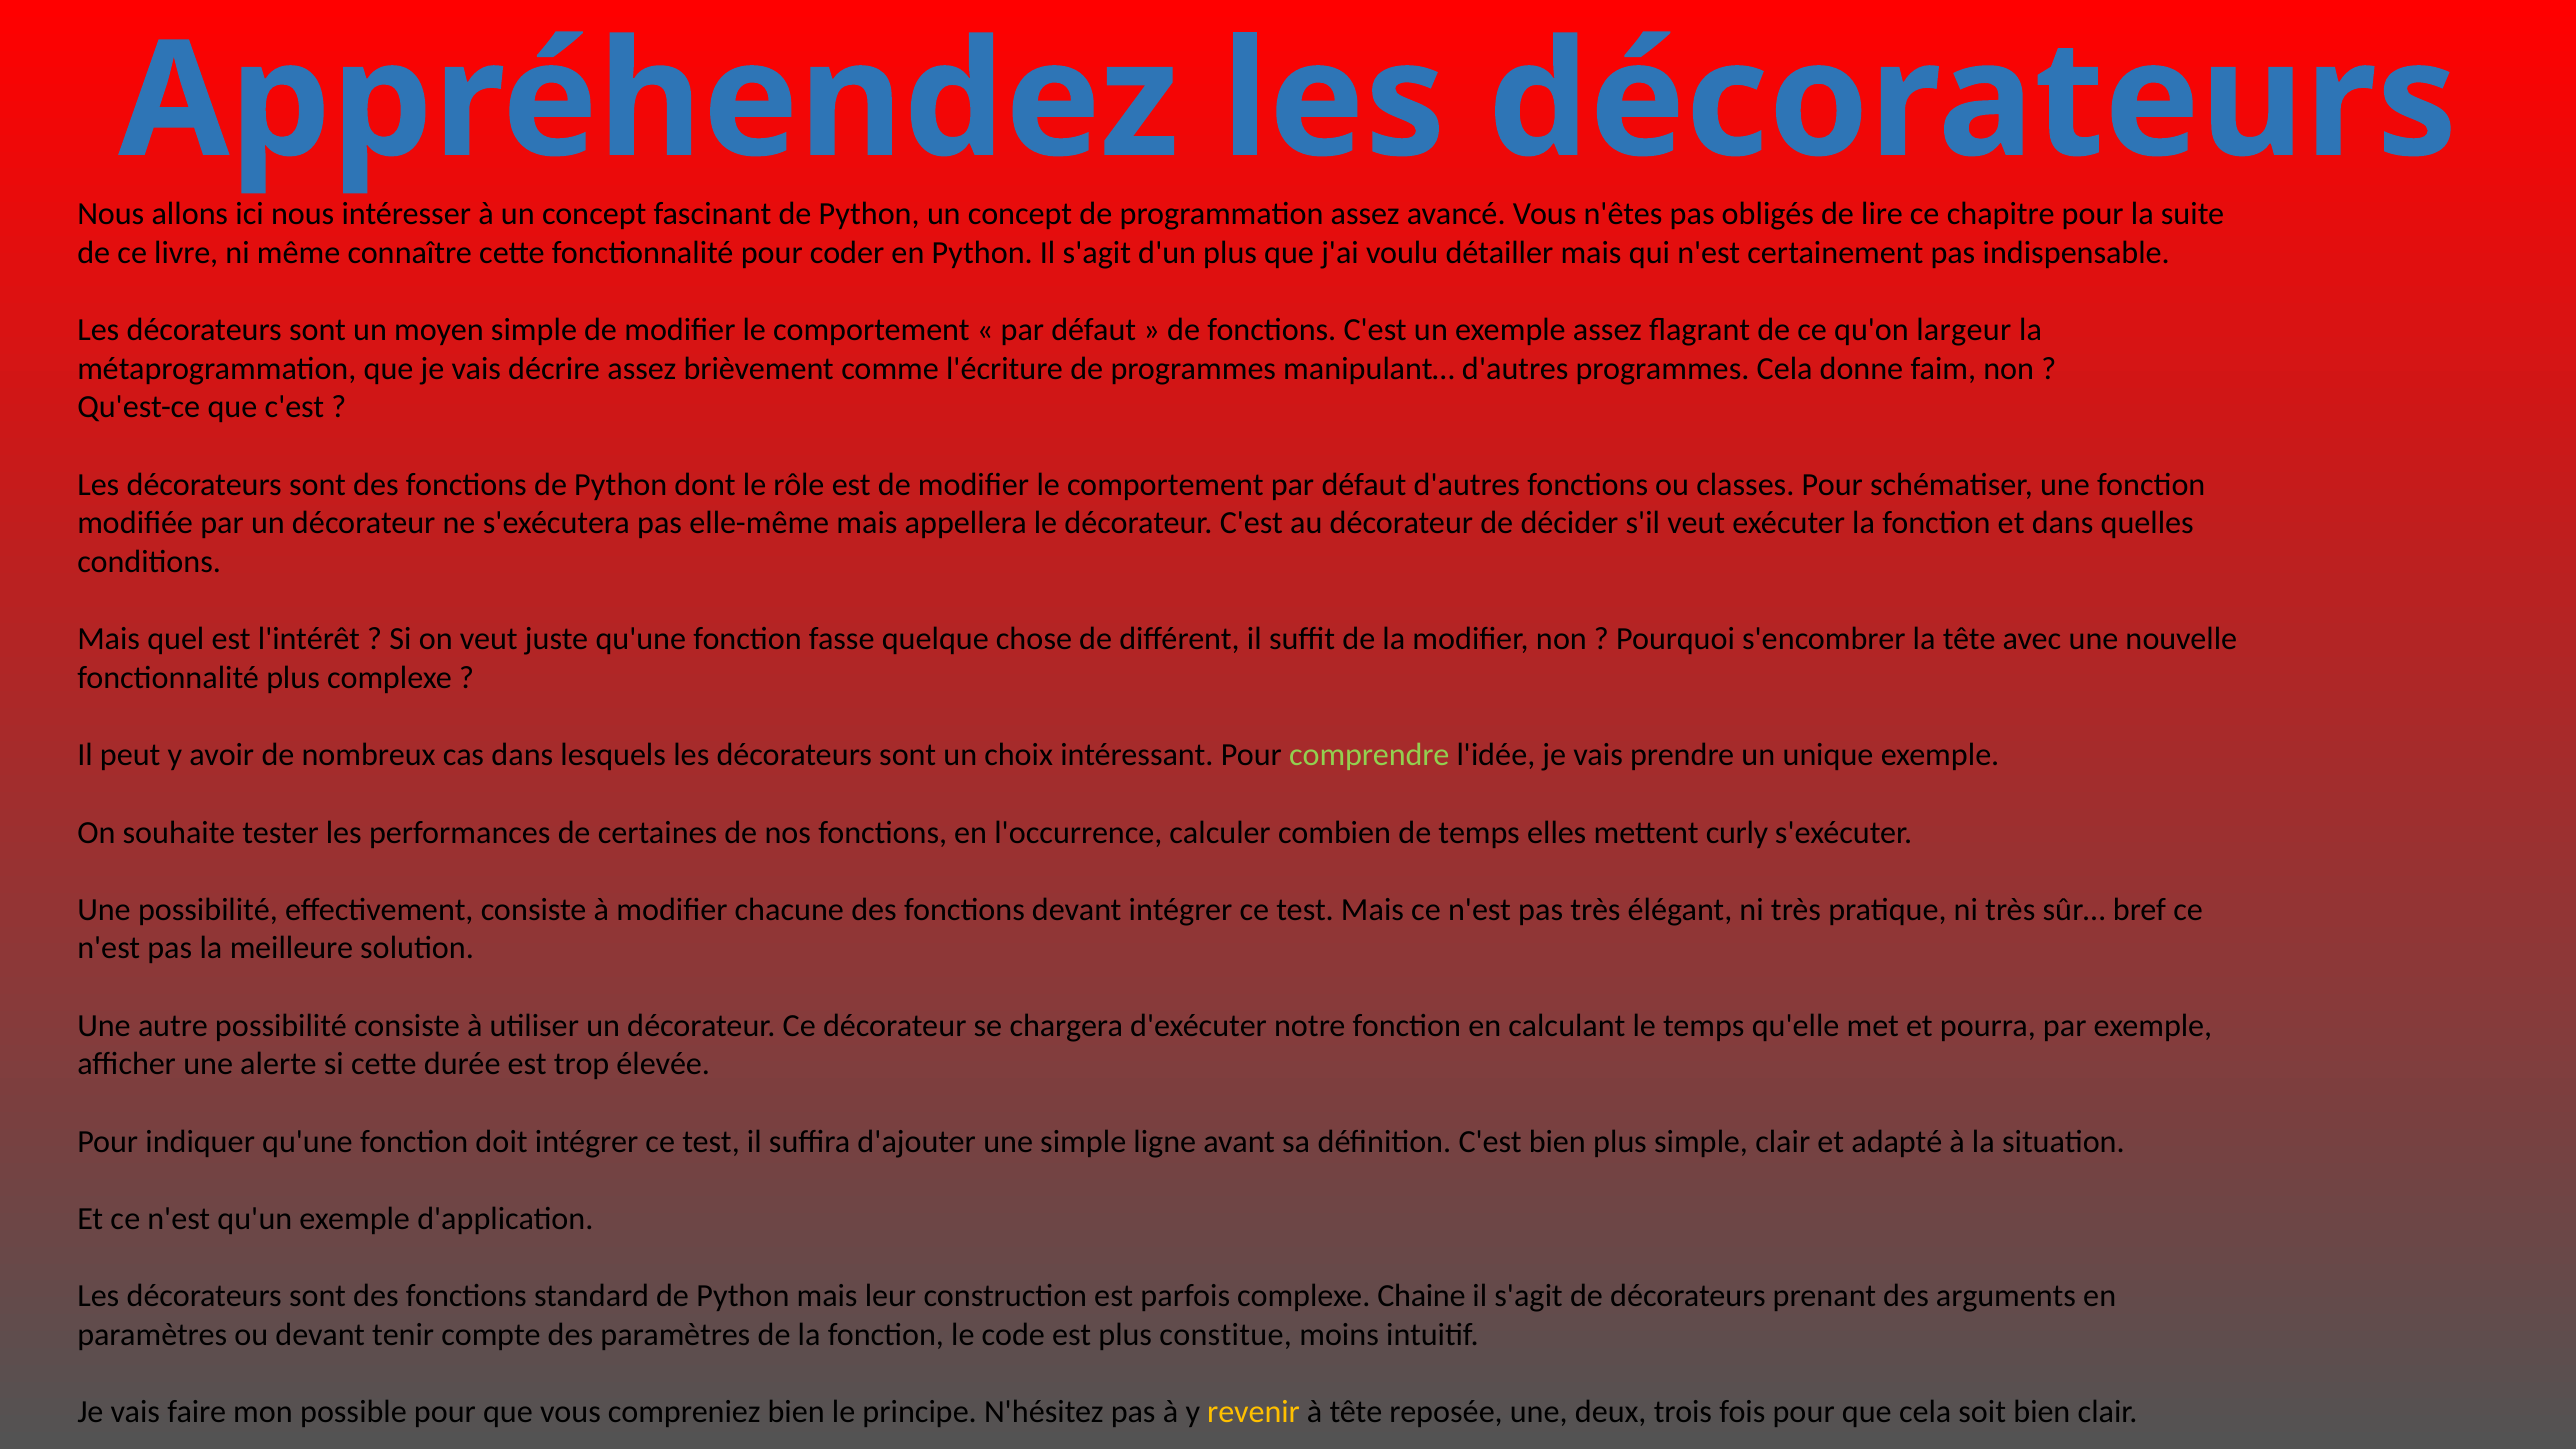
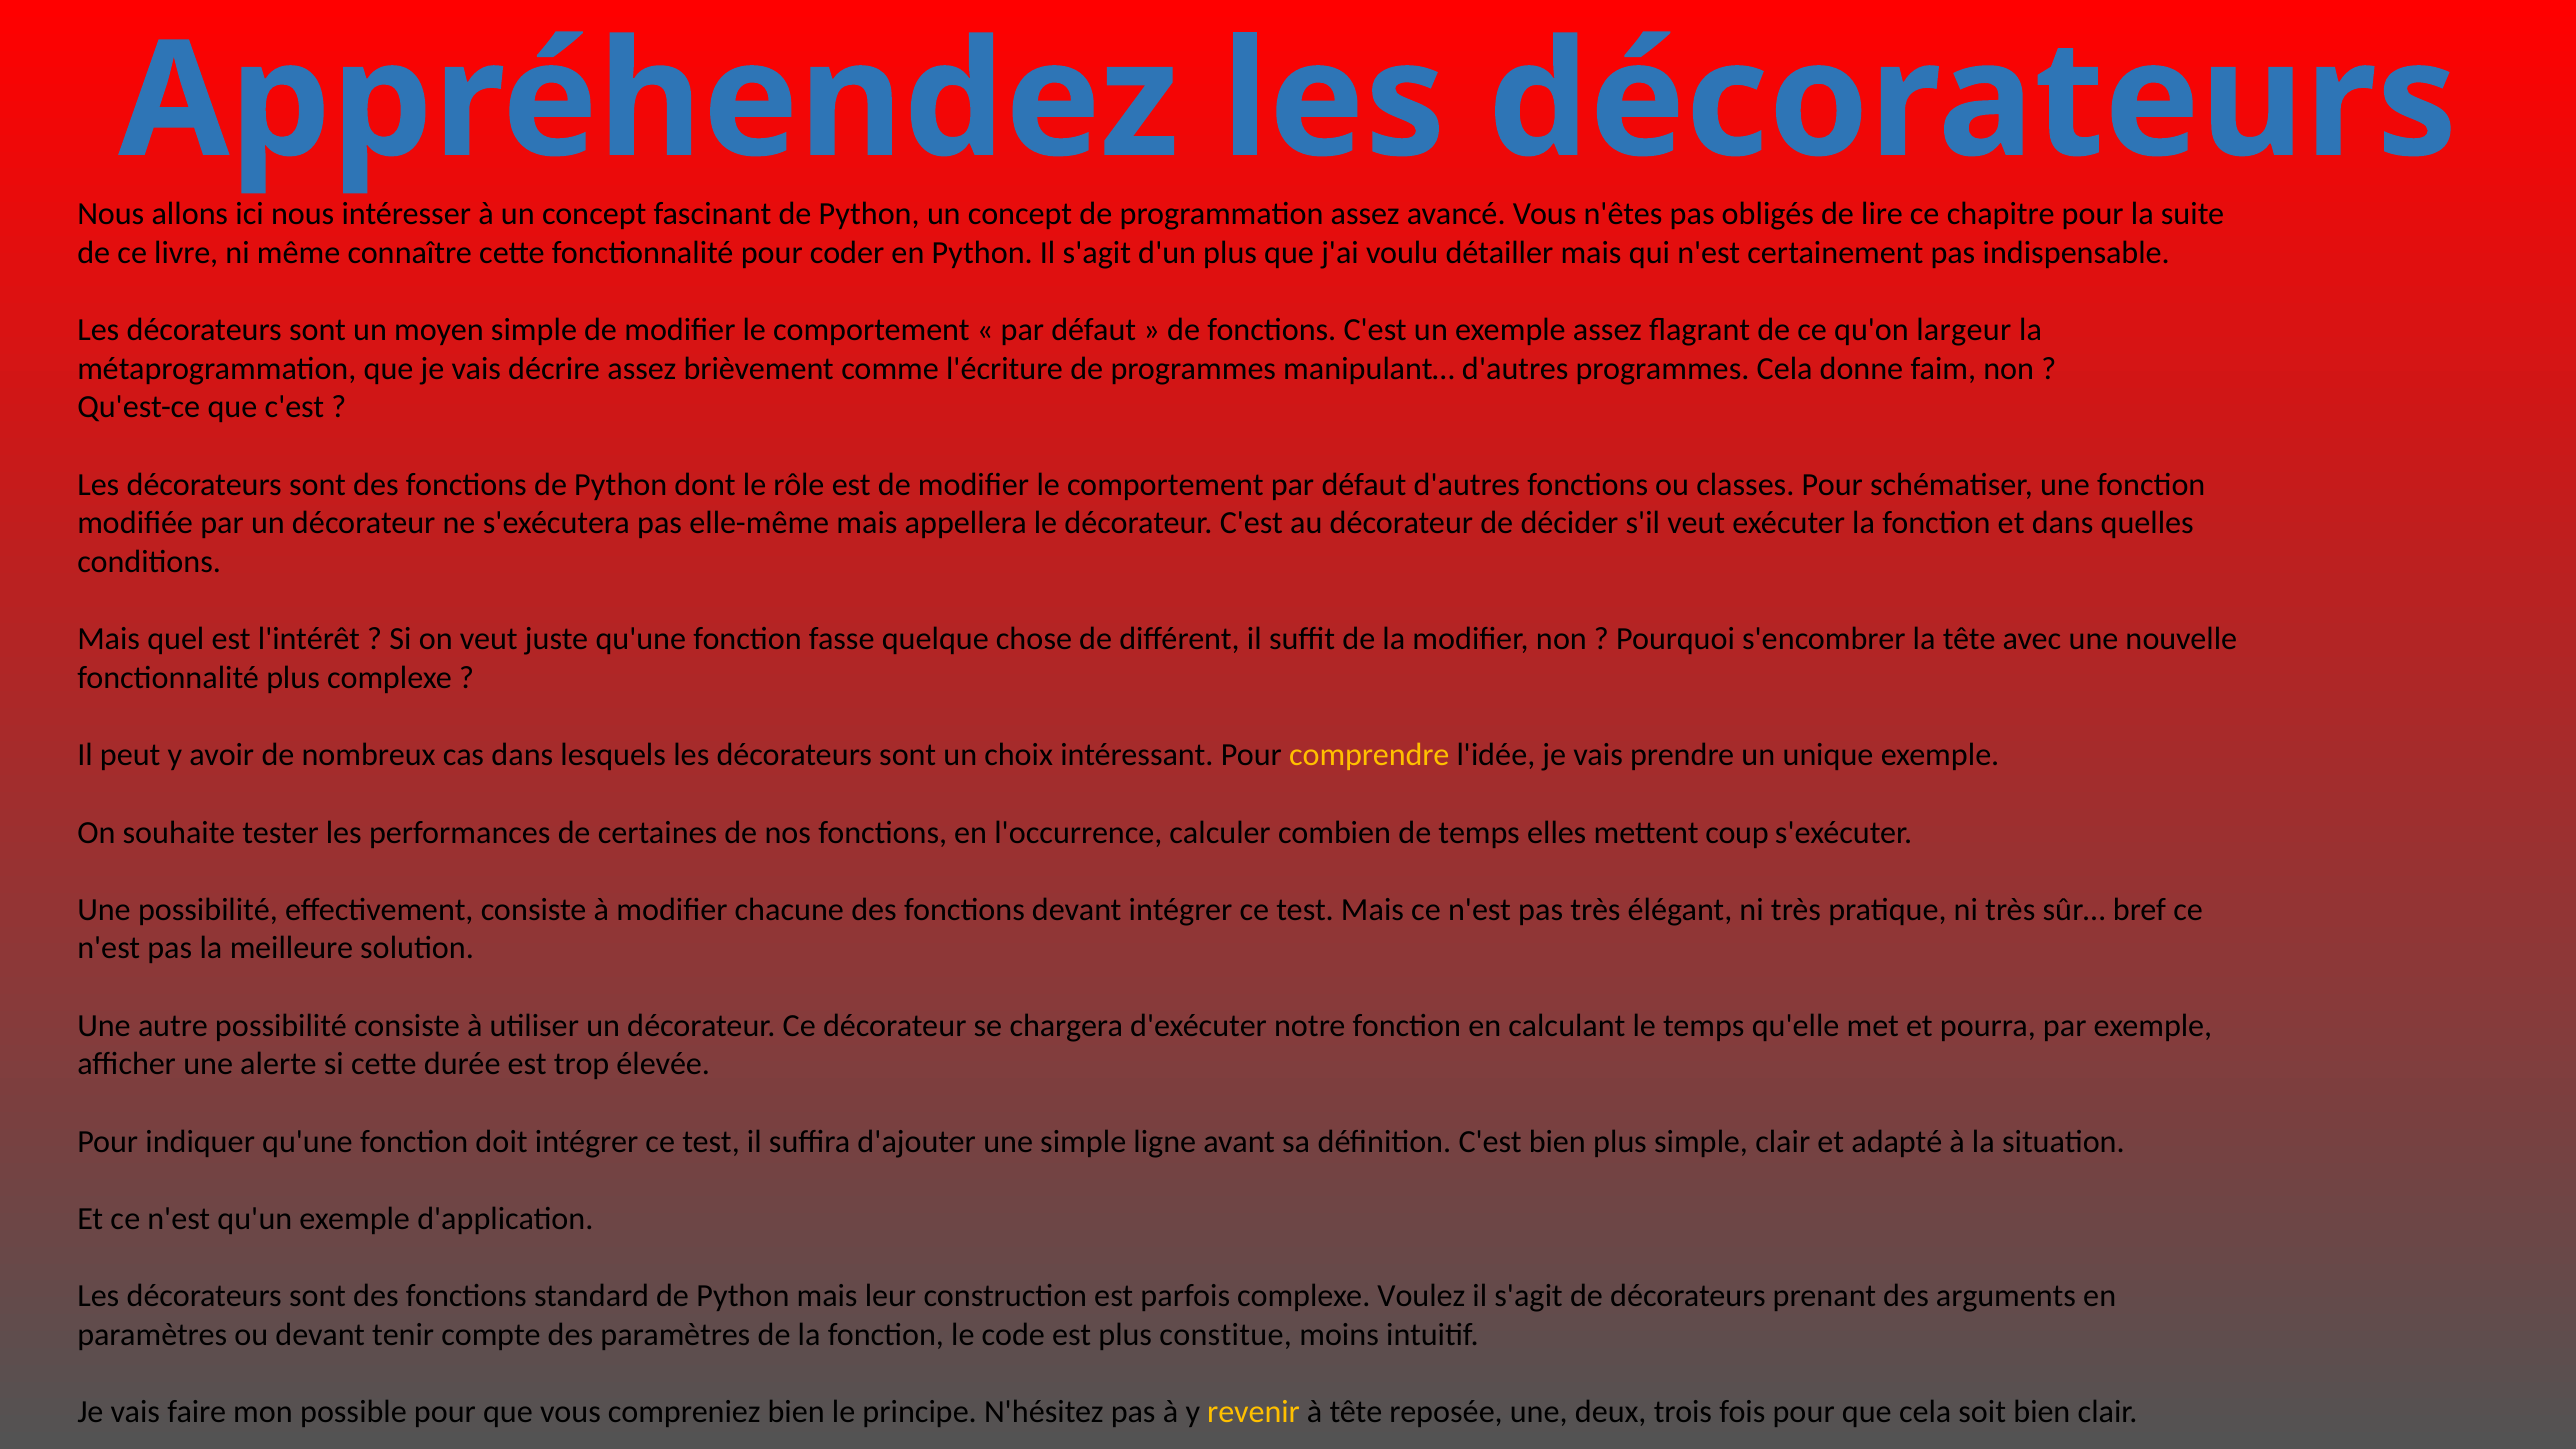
comprendre colour: light green -> yellow (1369, 755)
curly: curly -> coup (1737, 832)
Chaine: Chaine -> Voulez (1421, 1296)
